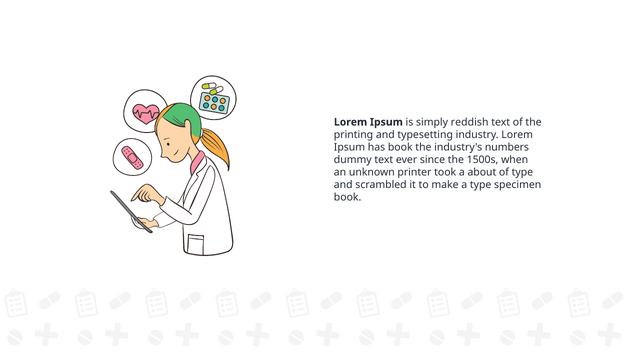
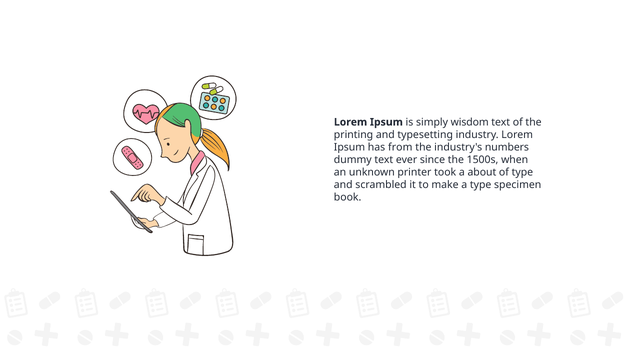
reddish: reddish -> wisdom (470, 122)
has book: book -> from (400, 147)
